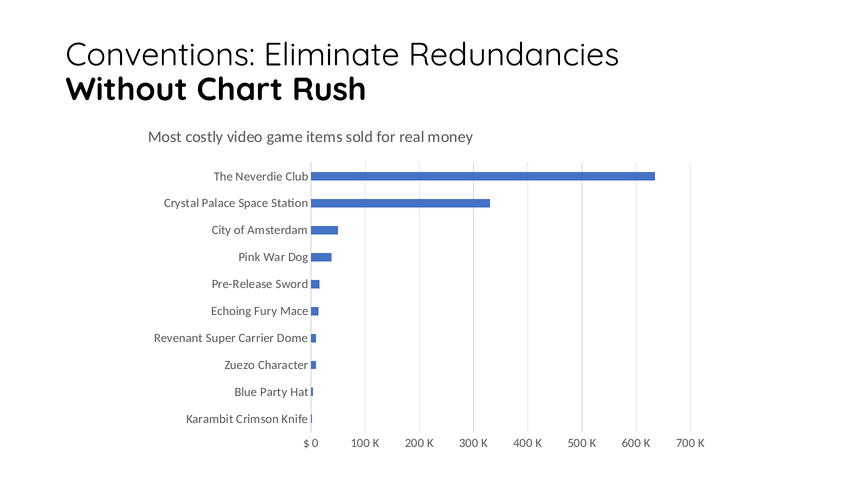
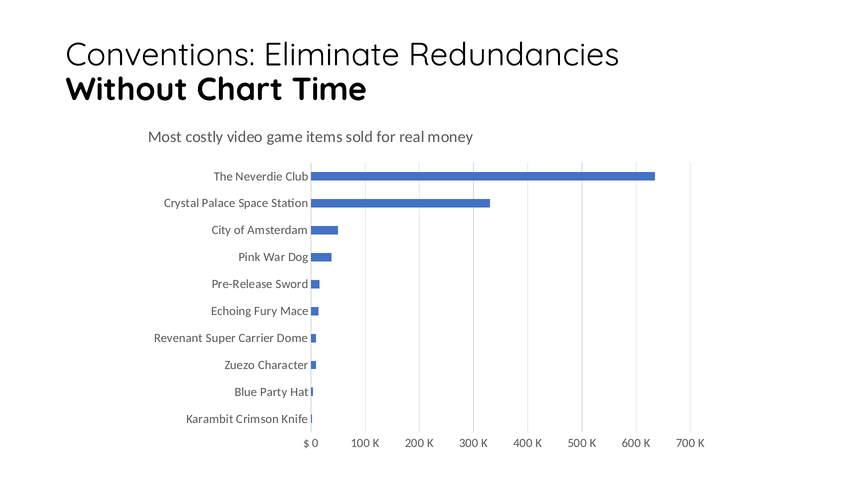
Rush: Rush -> Time (329, 90)
